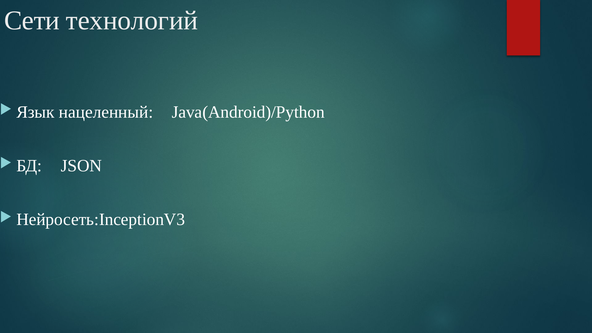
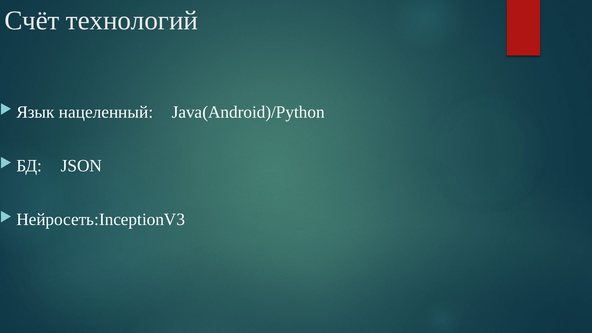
Сети: Сети -> Счёт (32, 20)
